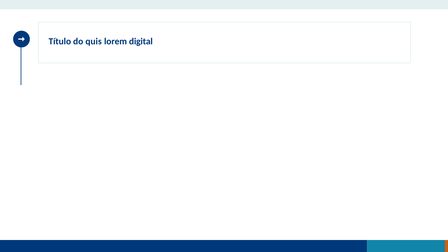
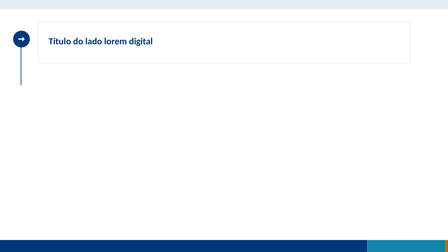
quis: quis -> lado (94, 42)
